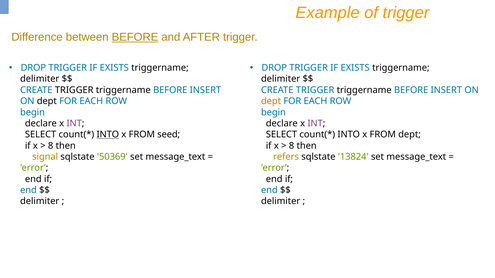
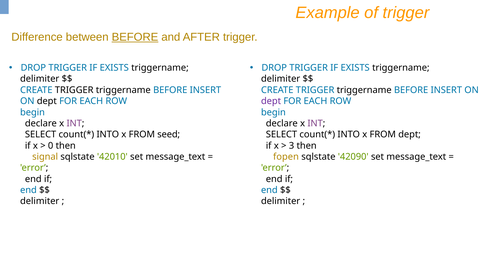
dept colour: orange -> purple (271, 101)
INTO underline: present -> none (108, 135)
8: 8 -> 0 (51, 146)
8: 8 -> 3 (292, 146)
50369: 50369 -> 42010 (112, 157)
refers: refers -> fopen (286, 157)
13824: 13824 -> 42090 (353, 157)
